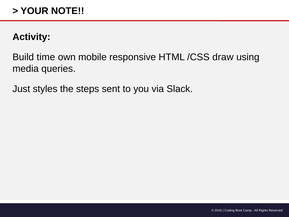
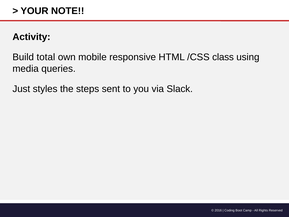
time: time -> total (46, 57)
draw: draw -> class (223, 57)
